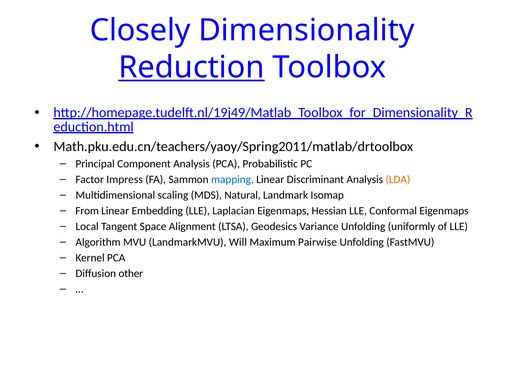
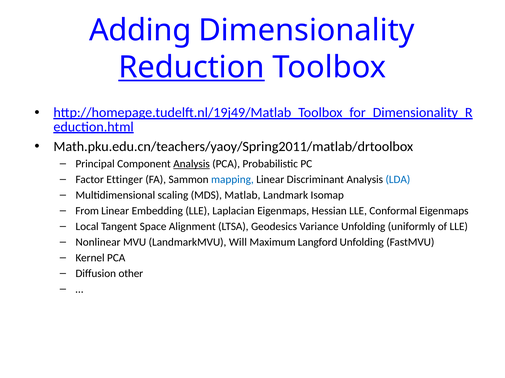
Closely: Closely -> Adding (140, 30)
Analysis underline: none -> present (192, 164)
Impress: Impress -> Ettinger (125, 180)
LDA colour: orange -> blue (398, 180)
Natural: Natural -> Matlab (242, 196)
Algorithm: Algorithm -> Nonlinear (98, 243)
Pairwise: Pairwise -> Langford (318, 243)
